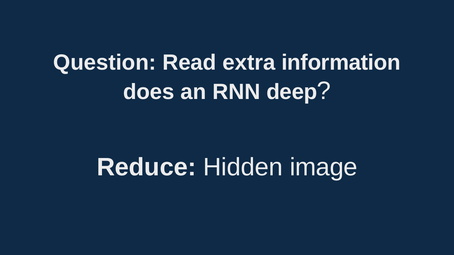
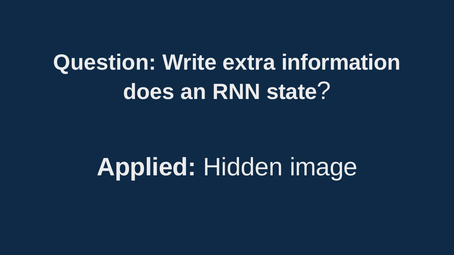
Read: Read -> Write (190, 62)
deep: deep -> state (292, 92)
Reduce: Reduce -> Applied (147, 168)
